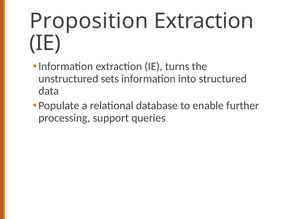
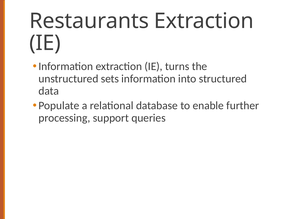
Proposition: Proposition -> Restaurants (89, 21)
